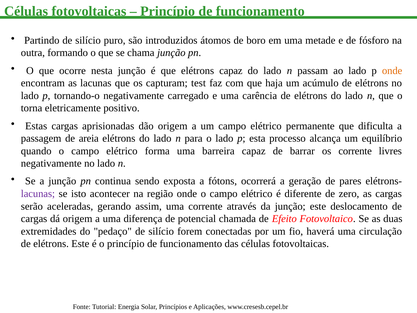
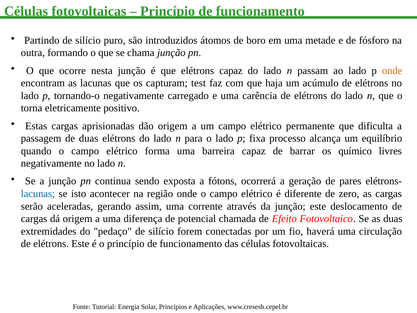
de areia: areia -> duas (89, 138)
esta: esta -> fixa (257, 138)
os corrente: corrente -> químico (355, 151)
lacunas colour: purple -> blue (38, 194)
